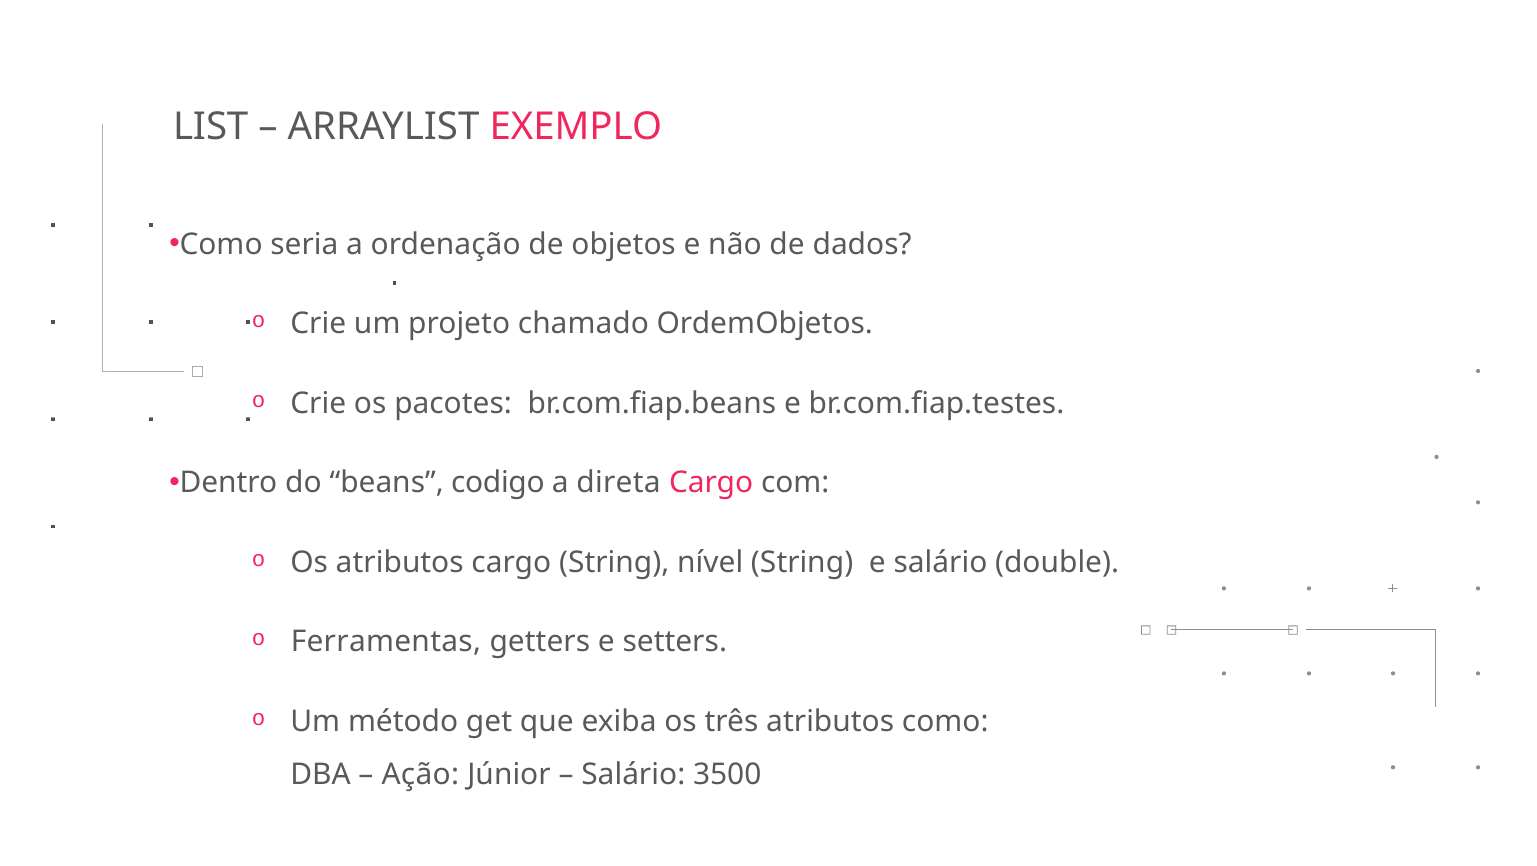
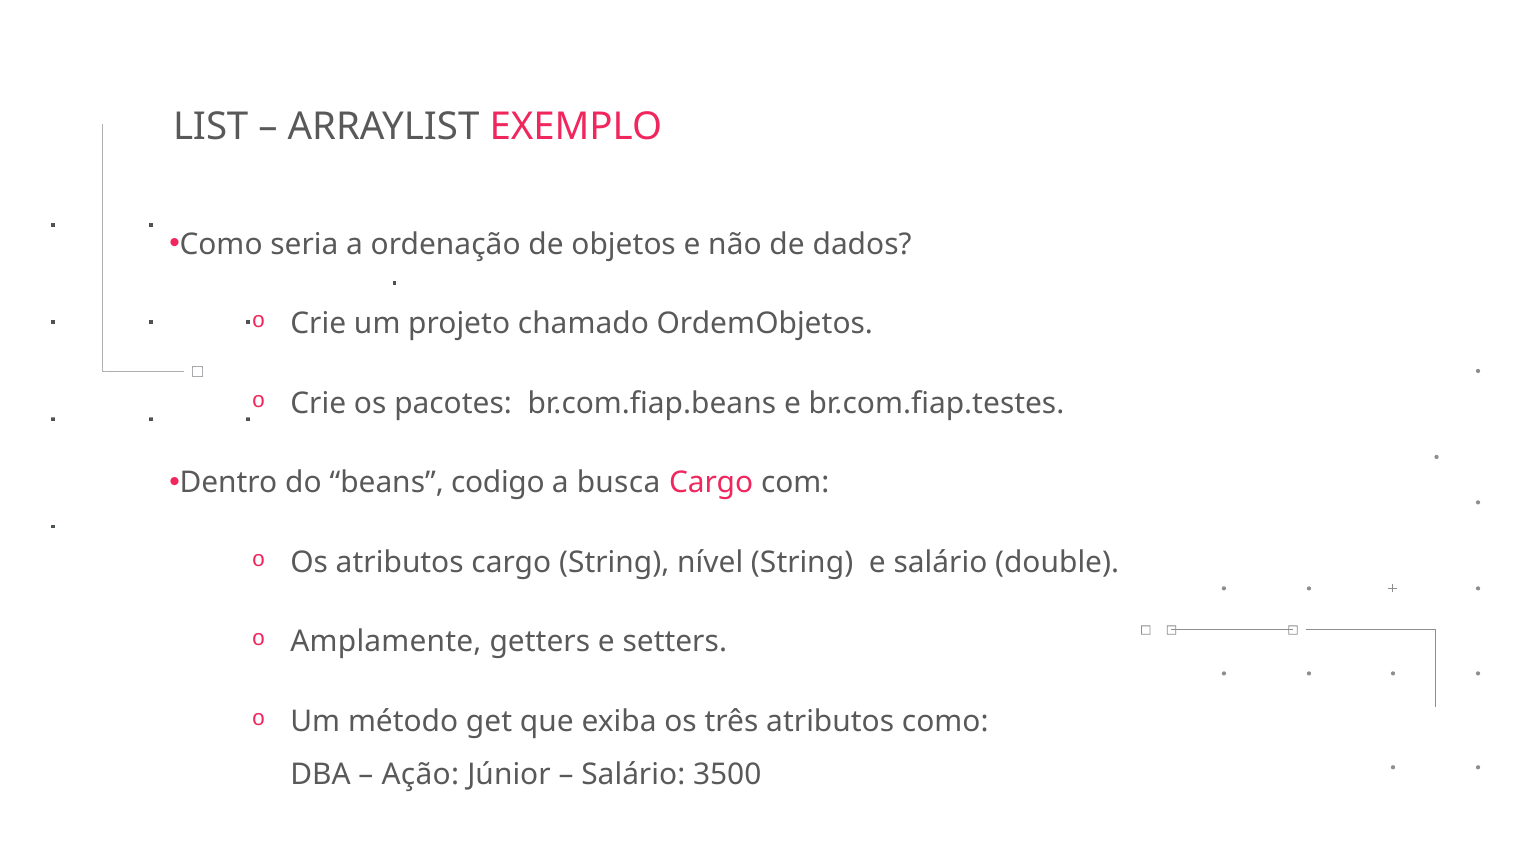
direta: direta -> busca (619, 483)
Ferramentas: Ferramentas -> Amplamente (386, 641)
